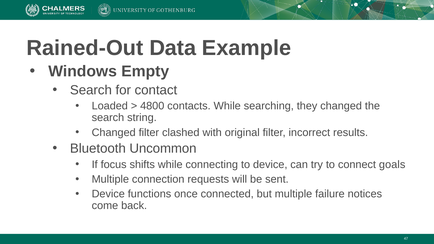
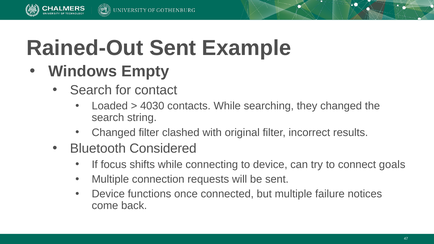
Rained-Out Data: Data -> Sent (173, 48)
4800: 4800 -> 4030 (152, 106)
Uncommon: Uncommon -> Considered (163, 149)
